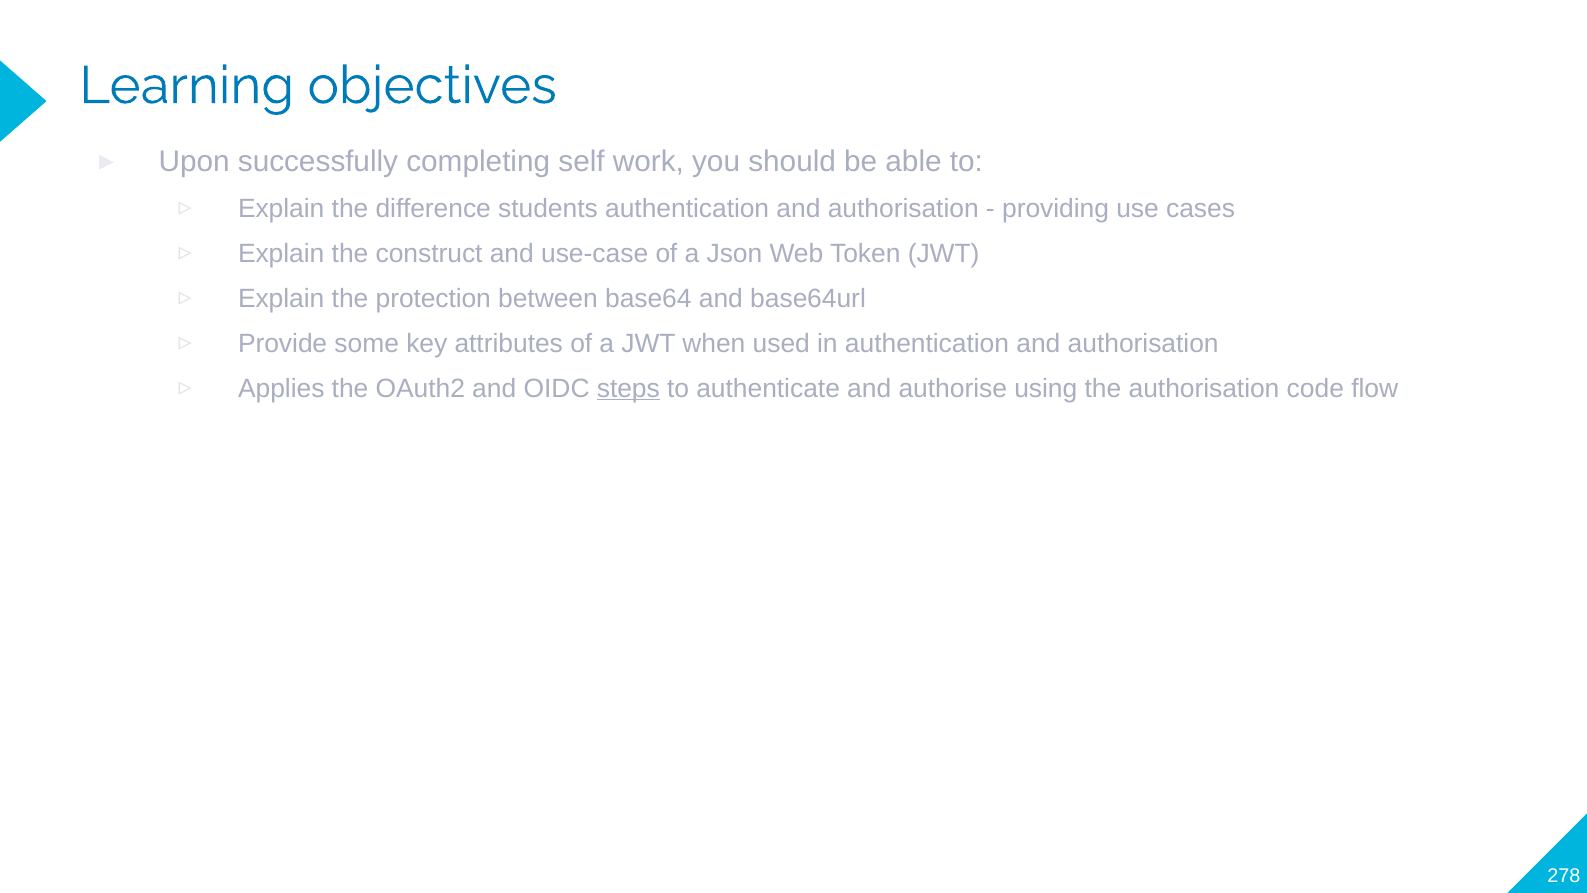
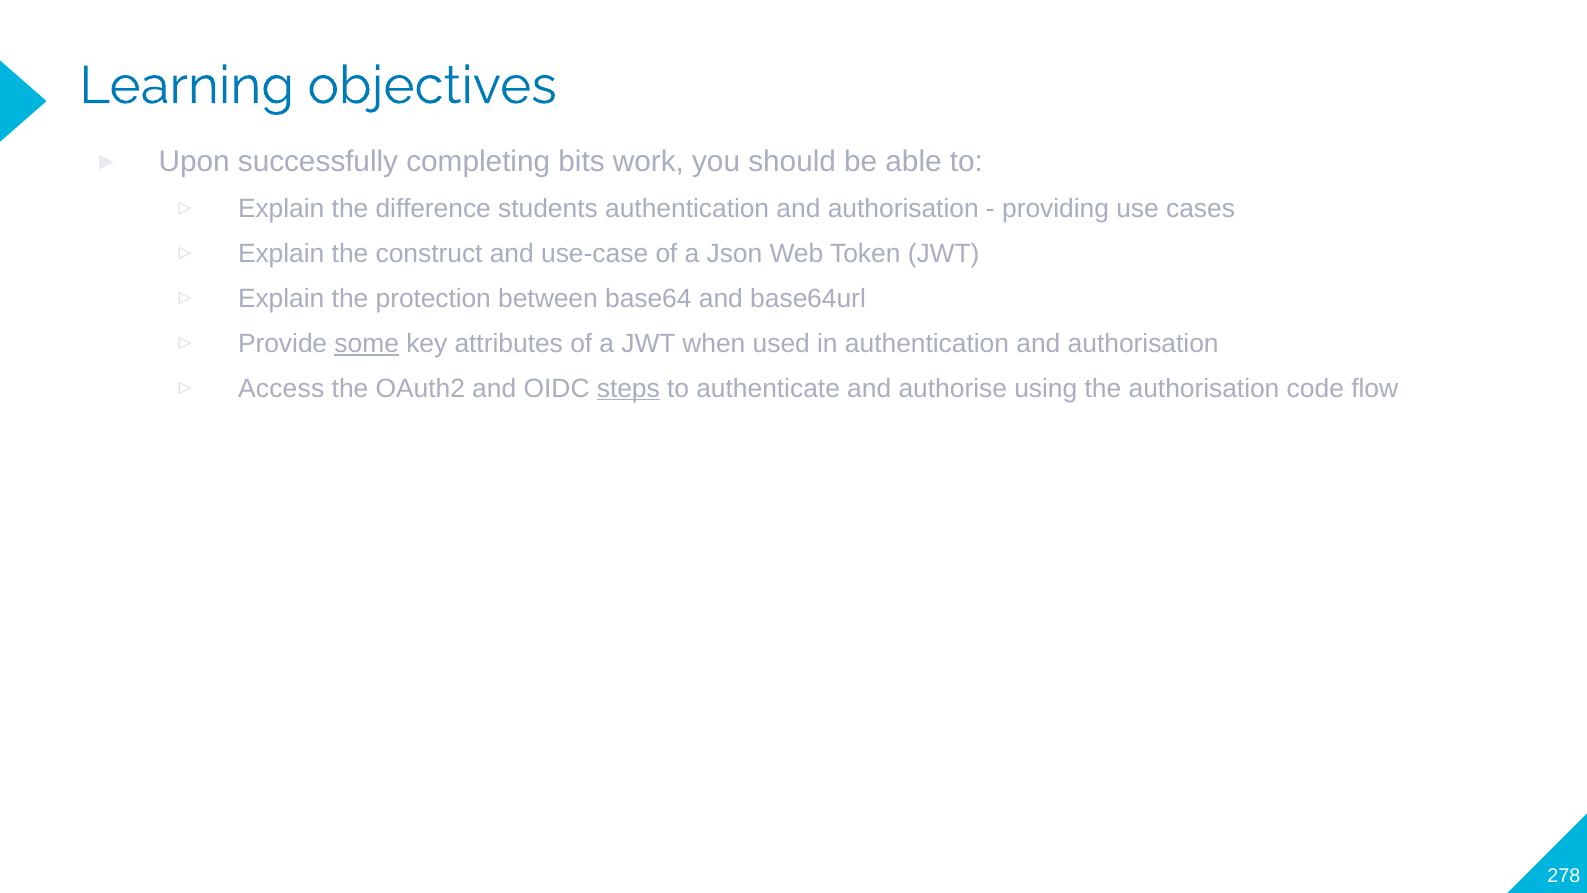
self: self -> bits (582, 162)
some underline: none -> present (367, 343)
Applies: Applies -> Access (281, 388)
